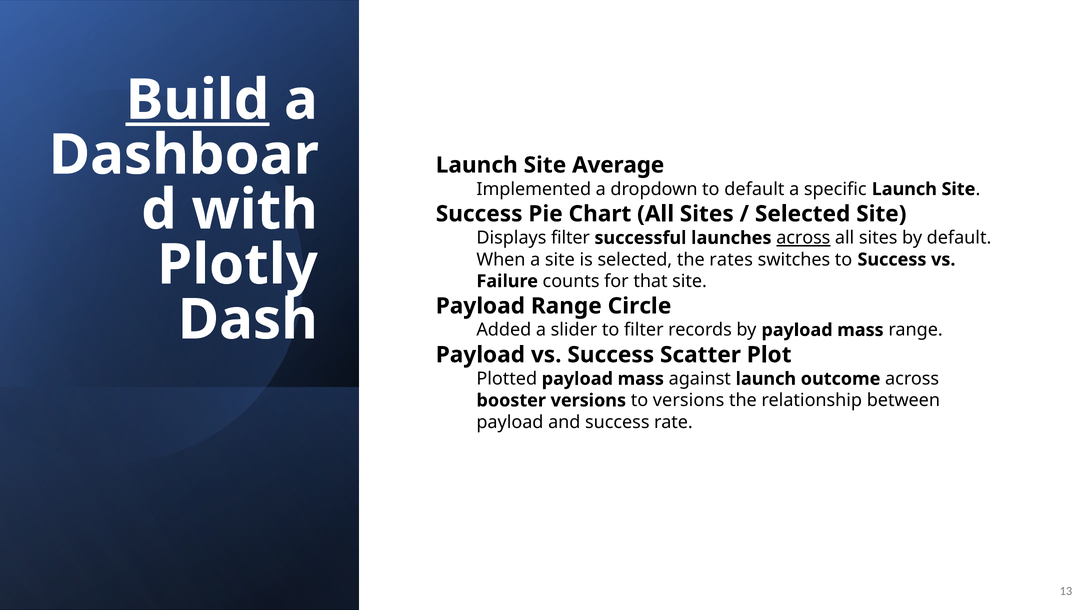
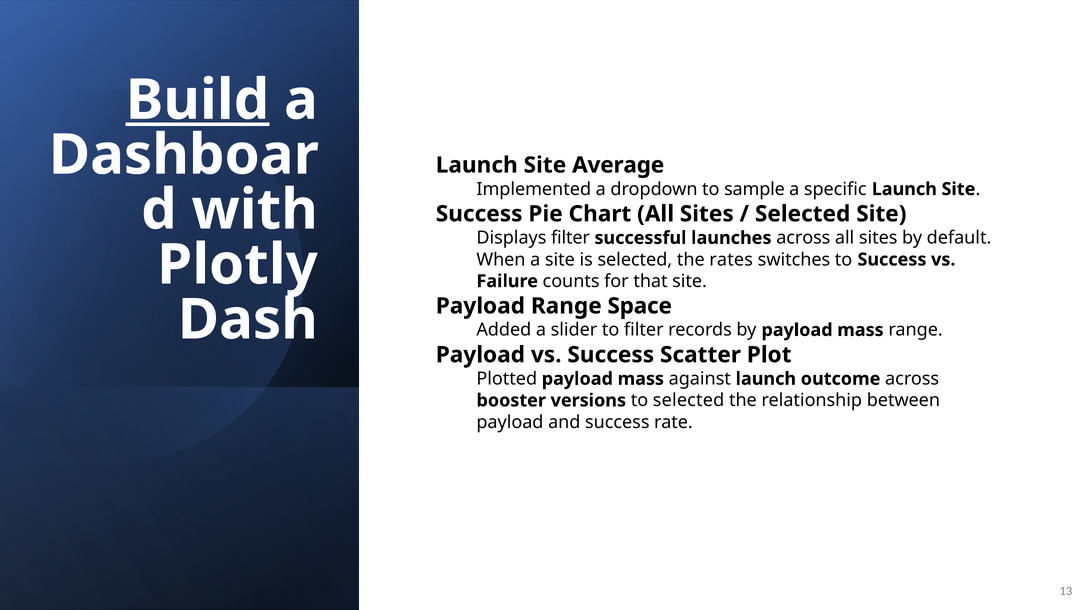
to default: default -> sample (754, 189)
across underline: present -> none (803, 238)
Circle: Circle -> Space (640, 306)
to versions: versions -> selected (689, 400)
